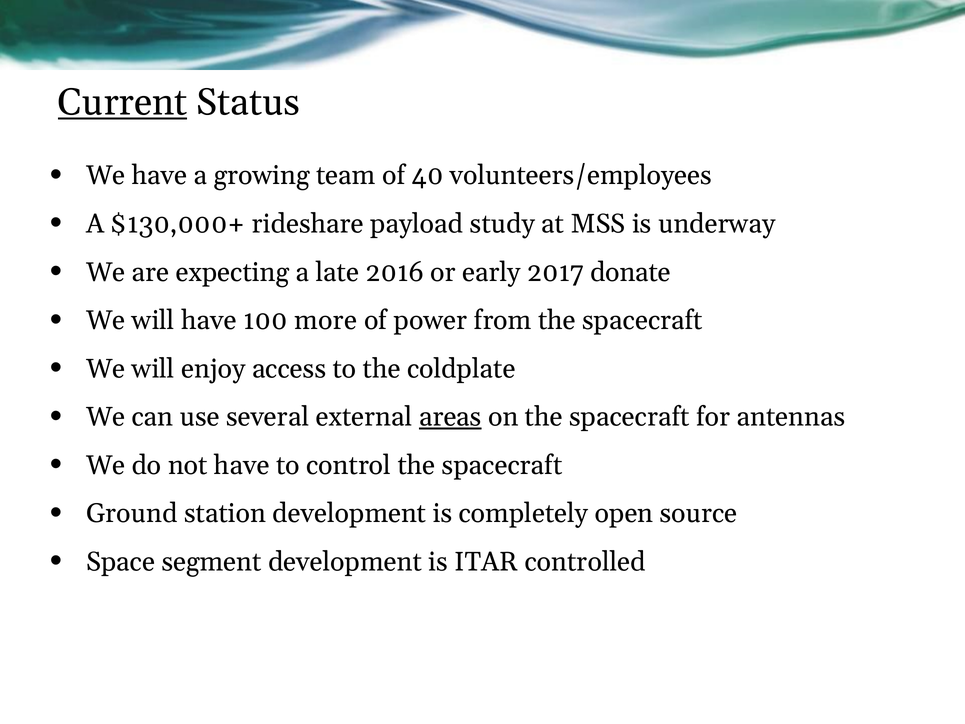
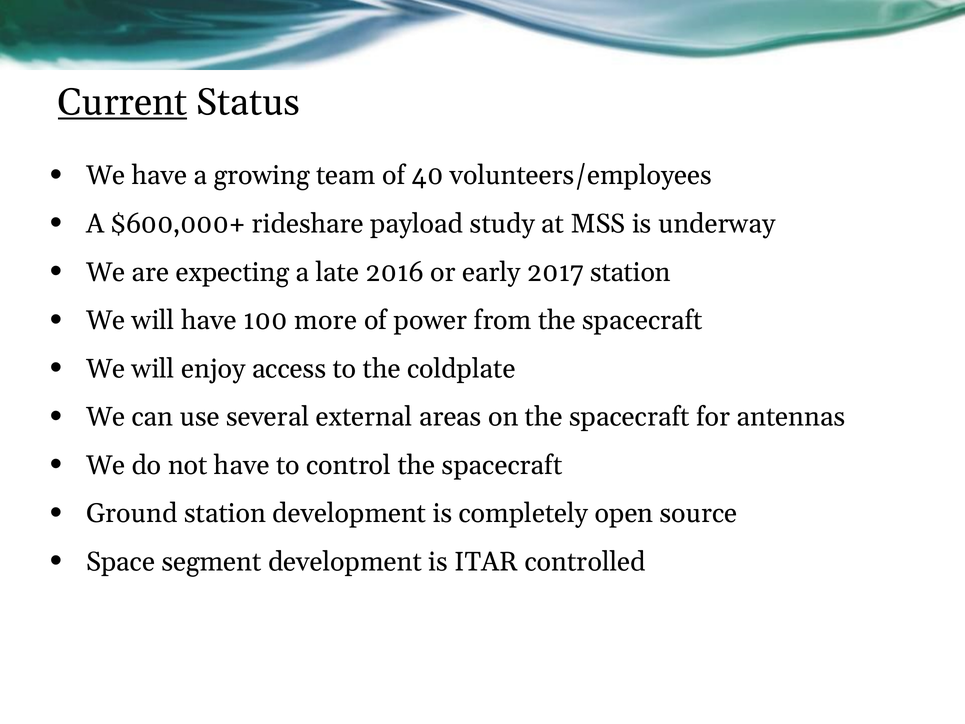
$130,000+: $130,000+ -> $600,000+ (178, 224)
2017 donate: donate -> station (630, 272)
areas underline: present -> none (450, 417)
